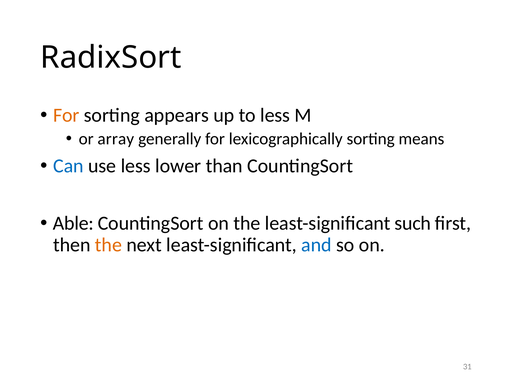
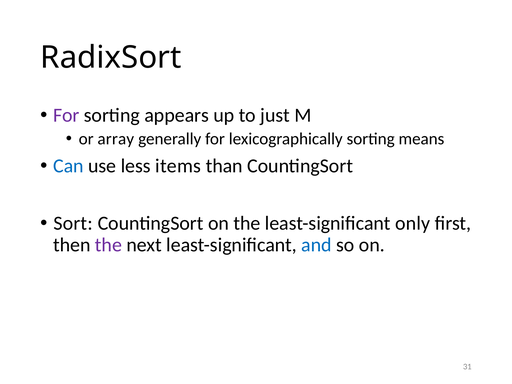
For colour: orange -> purple (66, 115)
to less: less -> just (275, 115)
lower: lower -> items (178, 166)
Able: Able -> Sort (73, 223)
such: such -> only (413, 223)
the colour: orange -> purple (108, 245)
